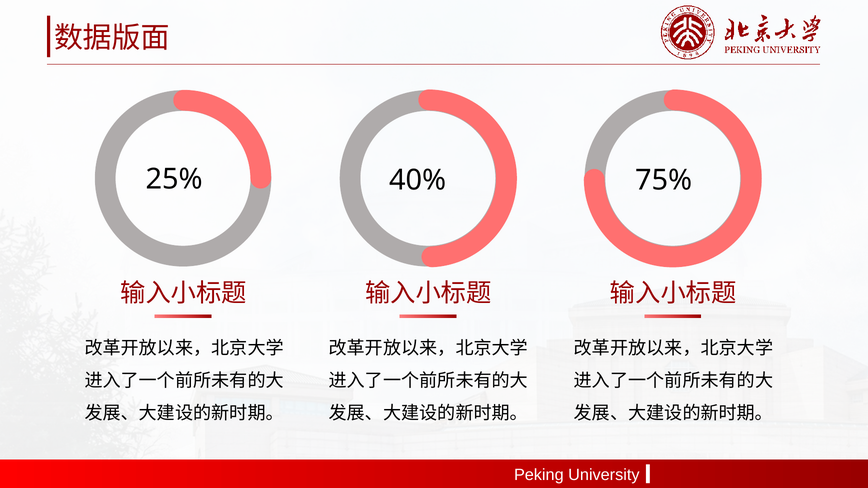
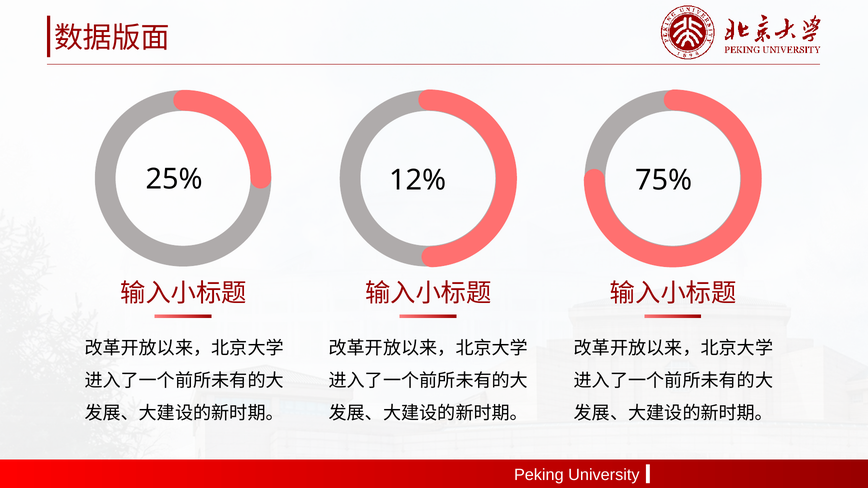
40%: 40% -> 12% (418, 180)
